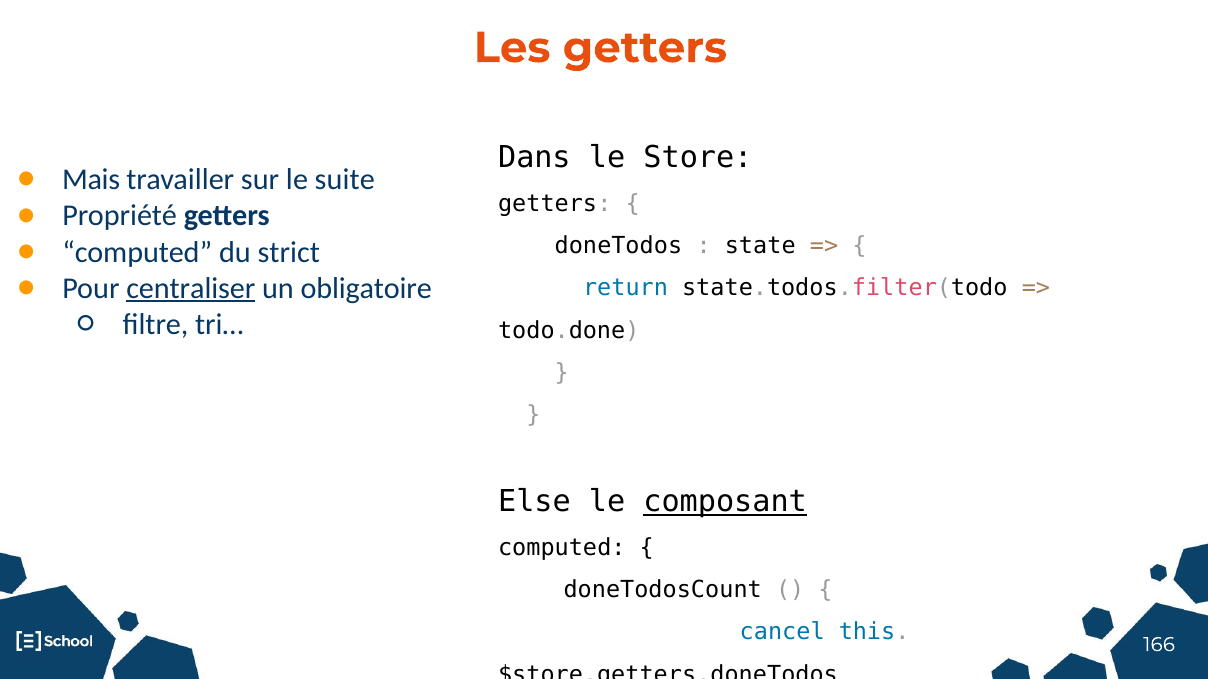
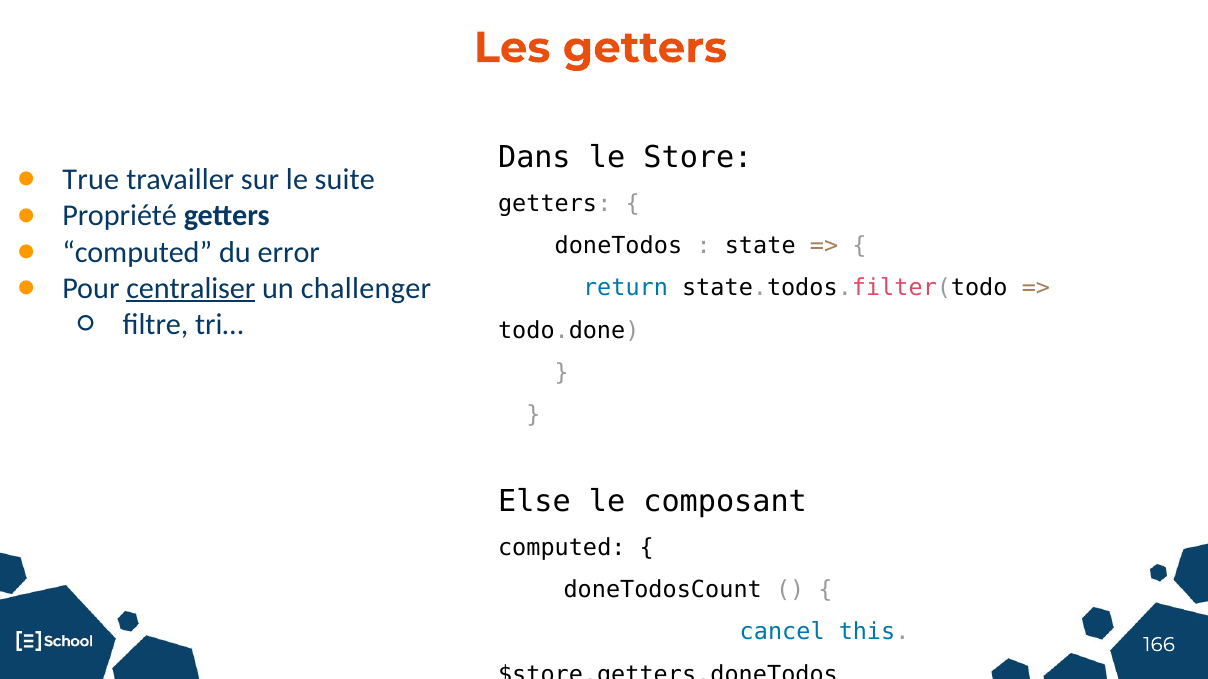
Mais: Mais -> True (91, 180)
strict: strict -> error (289, 252)
obligatoire: obligatoire -> challenger (366, 289)
composant underline: present -> none (725, 502)
